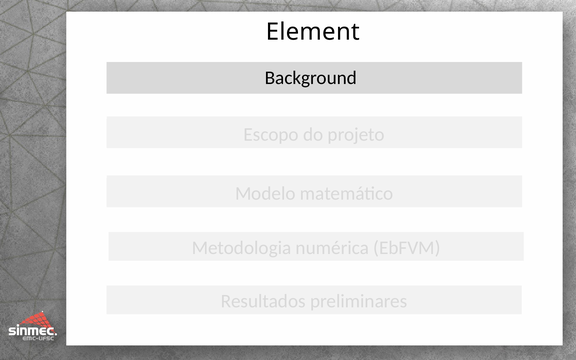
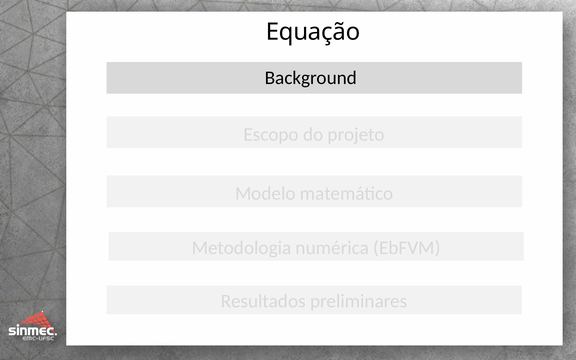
Element: Element -> Equação (313, 32)
